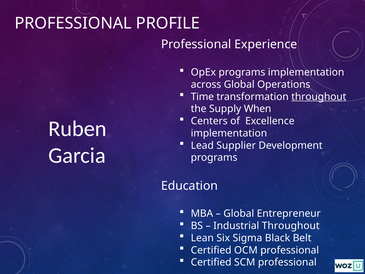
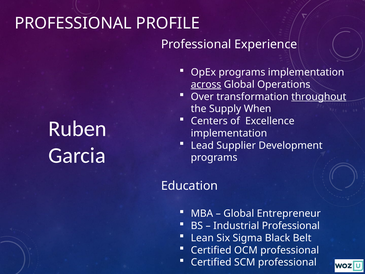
across underline: none -> present (206, 84)
Time: Time -> Over (202, 97)
Industrial Throughout: Throughout -> Professional (291, 226)
